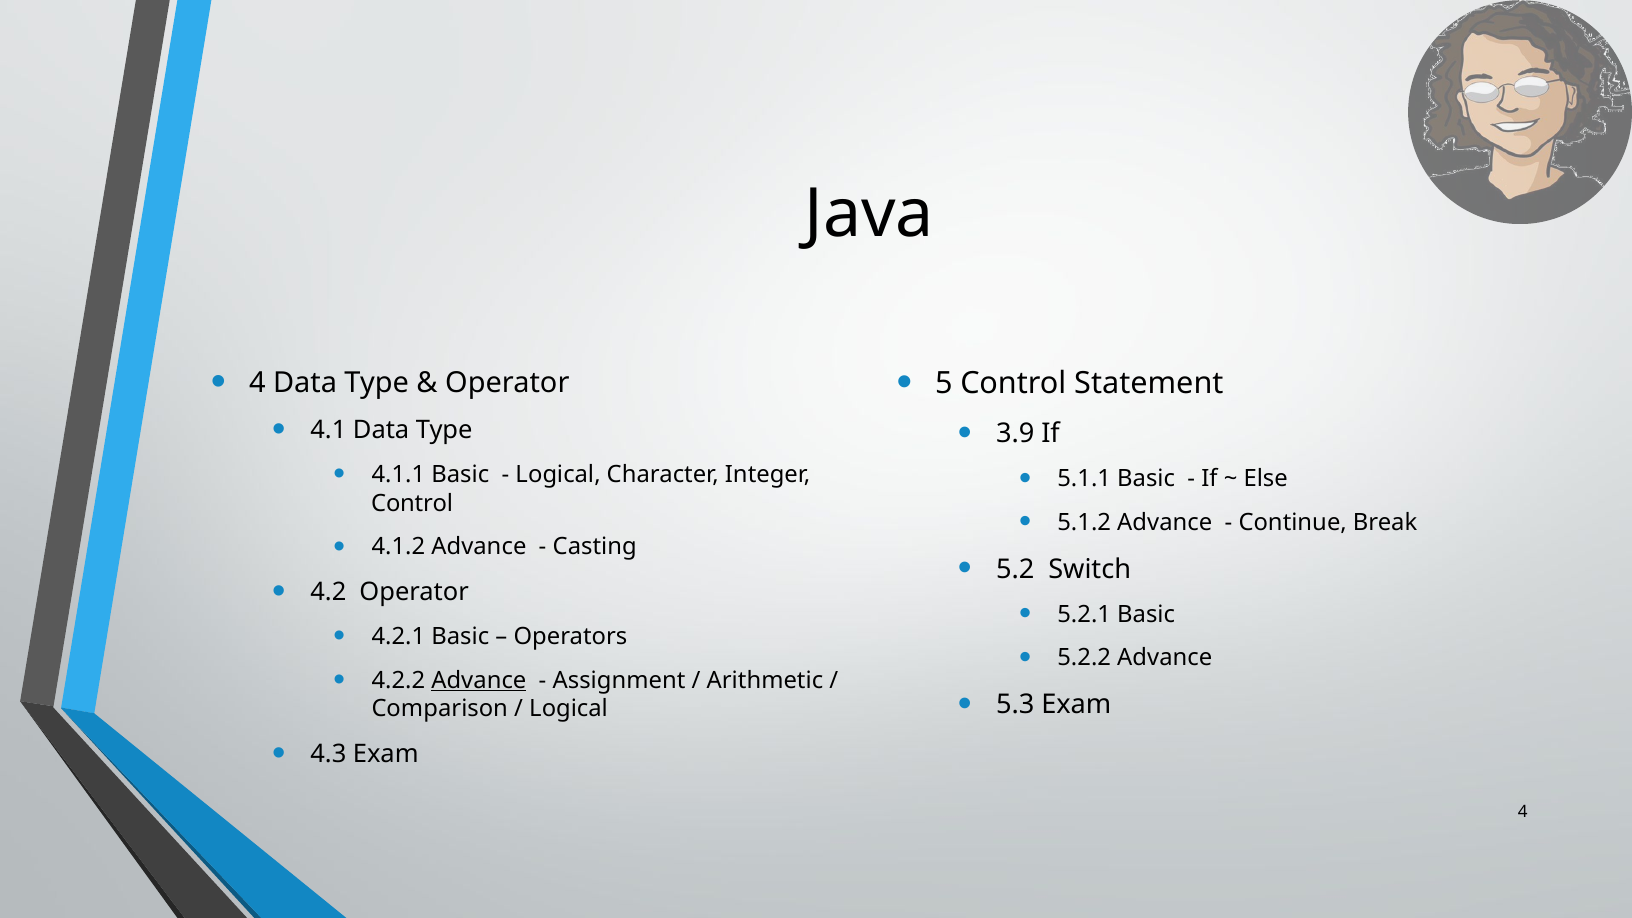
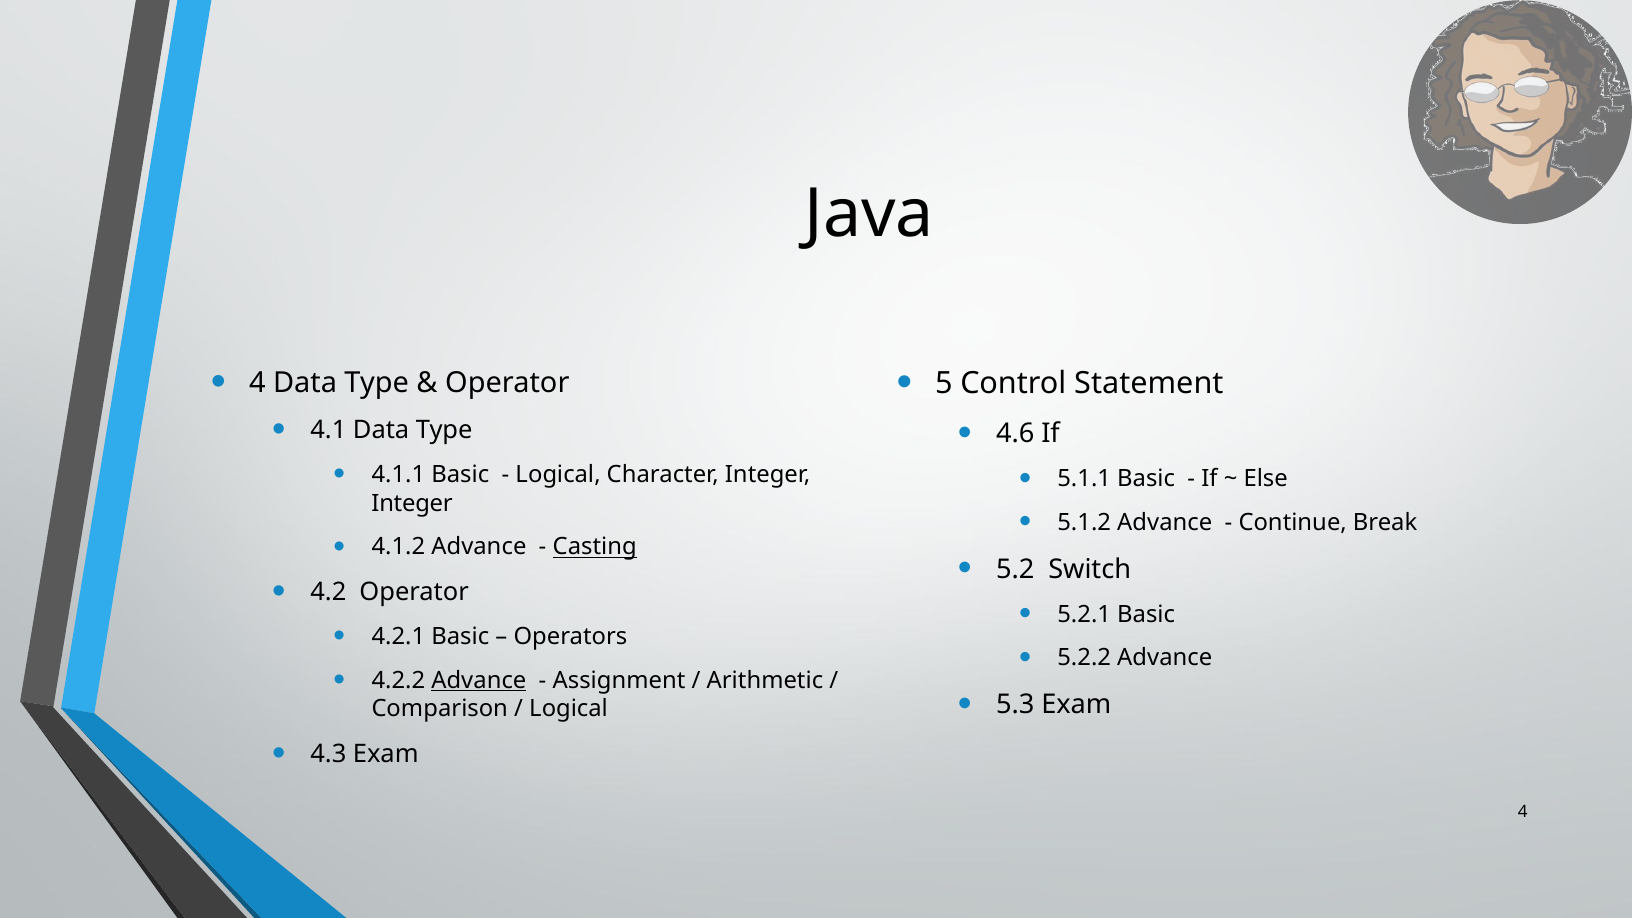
3.9: 3.9 -> 4.6 (1015, 434)
Control: Control -> Integer (412, 504)
Casting underline: none -> present (595, 547)
